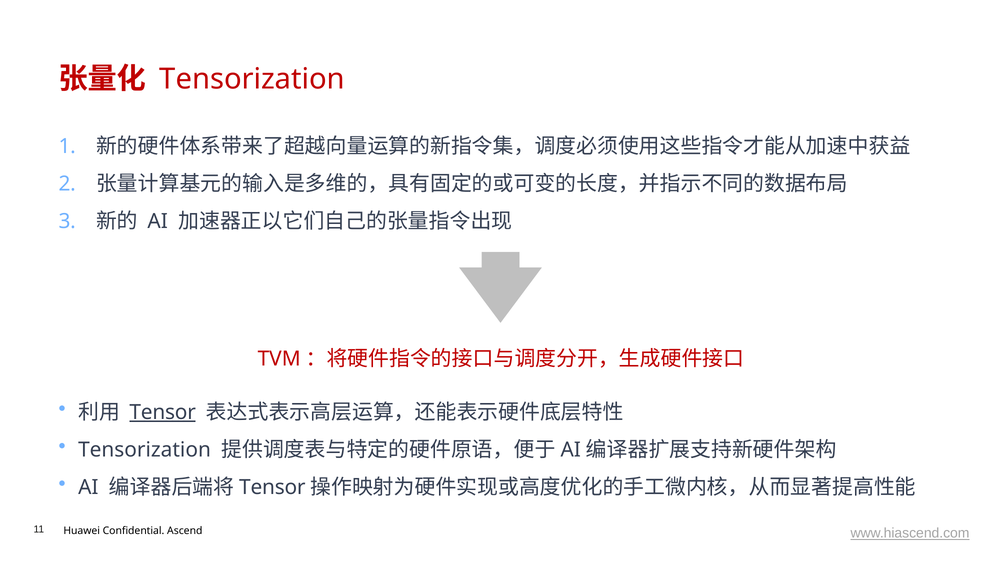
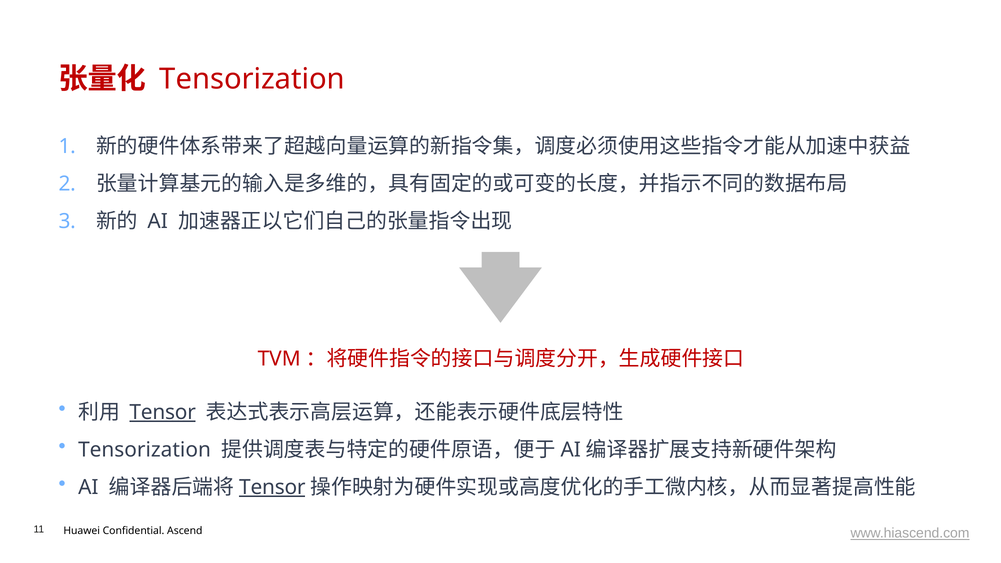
Tensor underline: none -> present (272, 487)
